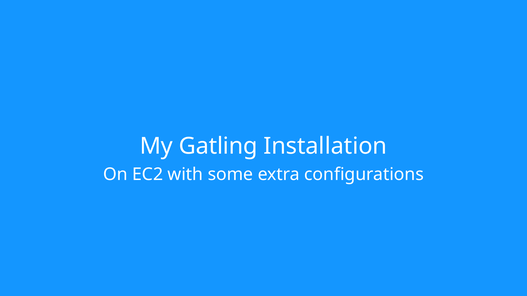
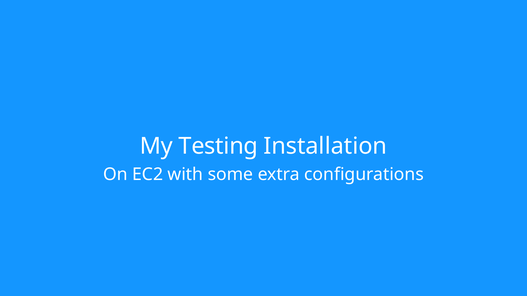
Gatling: Gatling -> Testing (218, 146)
